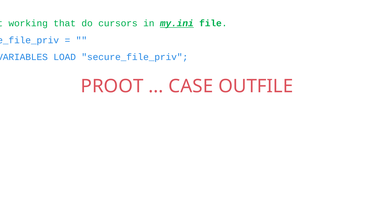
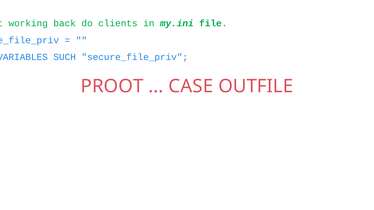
that: that -> back (65, 23)
cursors: cursors -> clients (118, 23)
my.ini underline: present -> none (177, 23)
LOAD: LOAD -> SUCH (65, 57)
